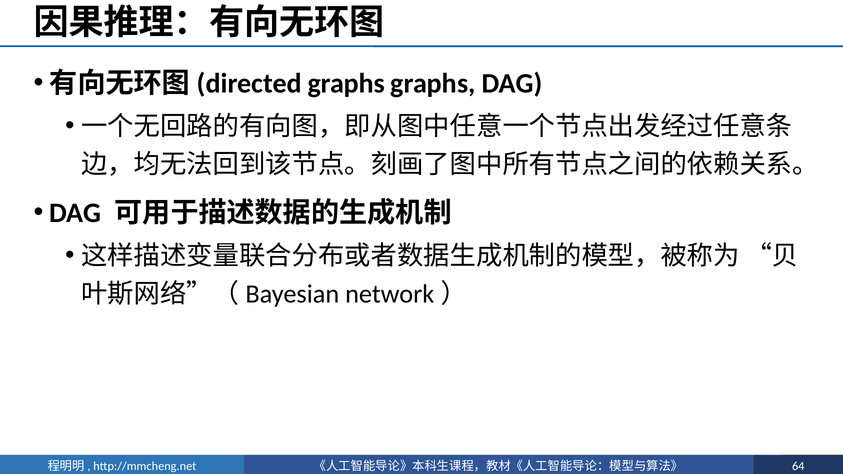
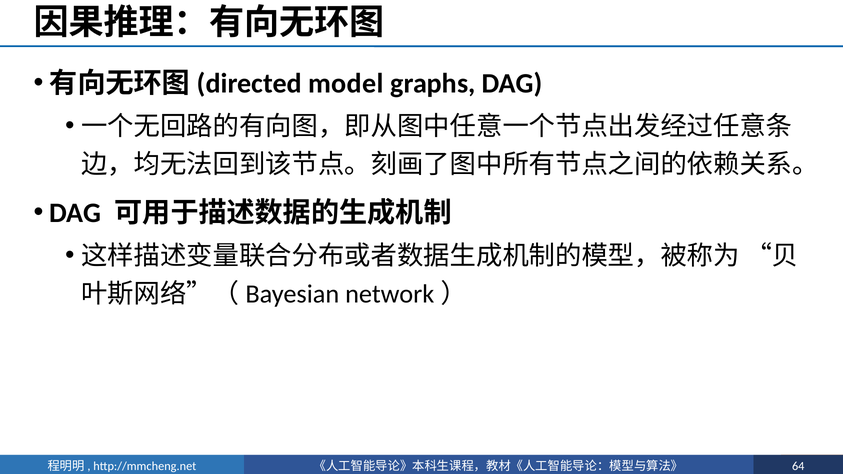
graphs: graphs -> model (346, 83)
